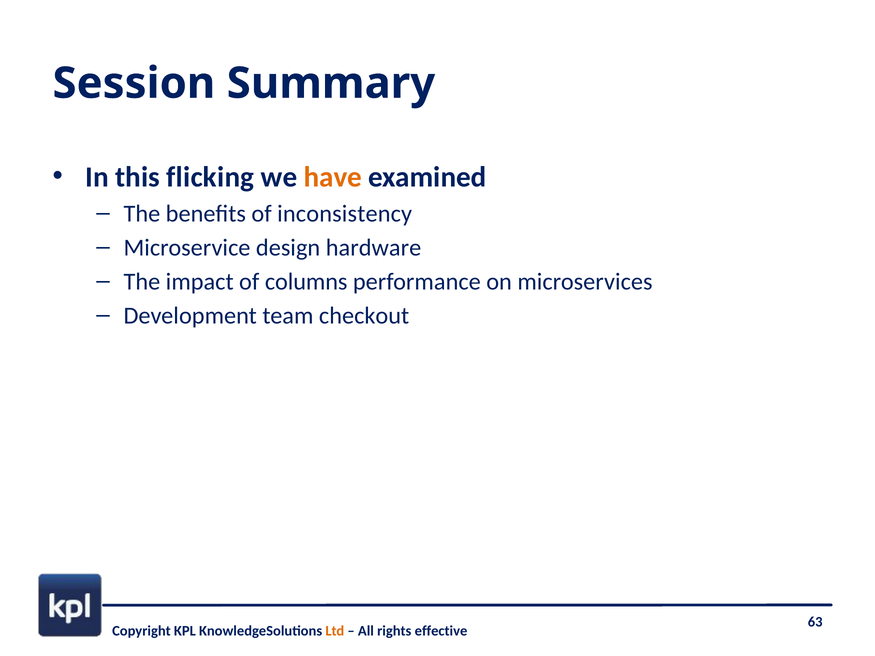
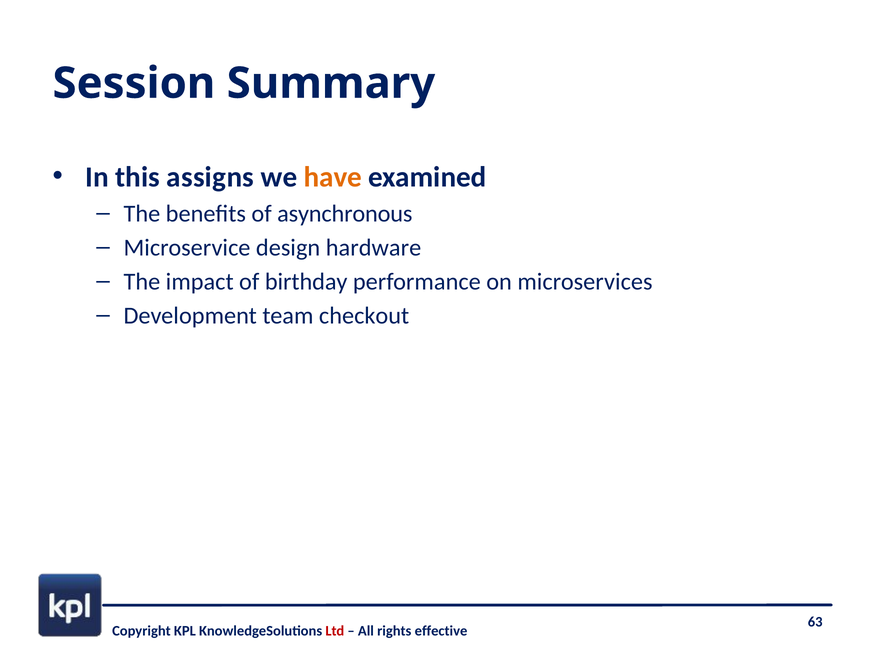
flicking: flicking -> assigns (210, 177)
inconsistency: inconsistency -> asynchronous (345, 214)
columns: columns -> birthday (306, 282)
Ltd colour: orange -> red (335, 631)
